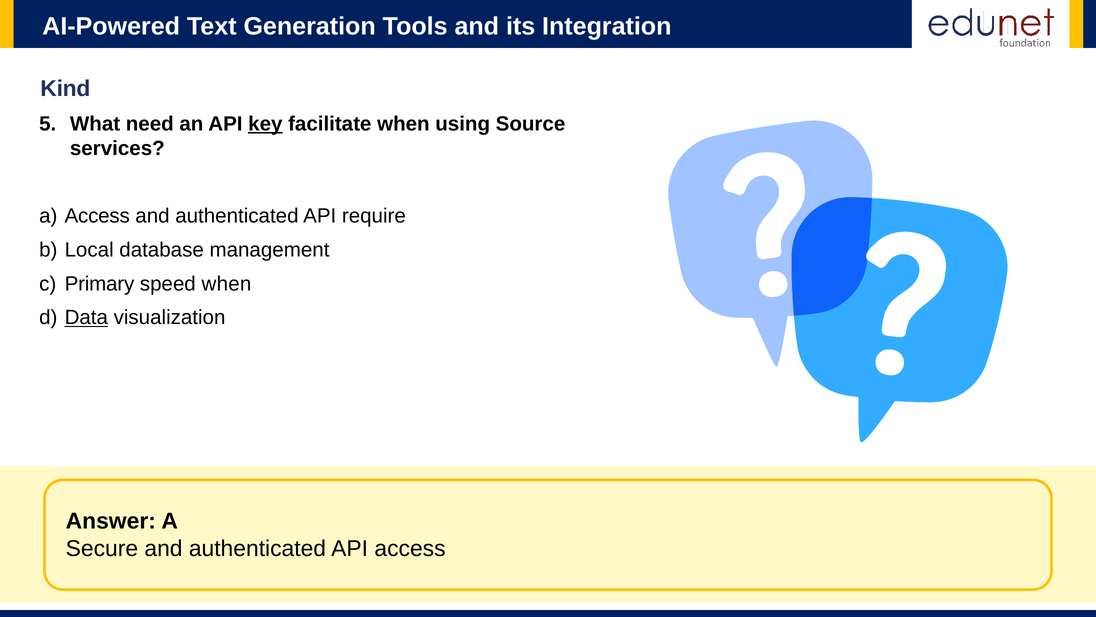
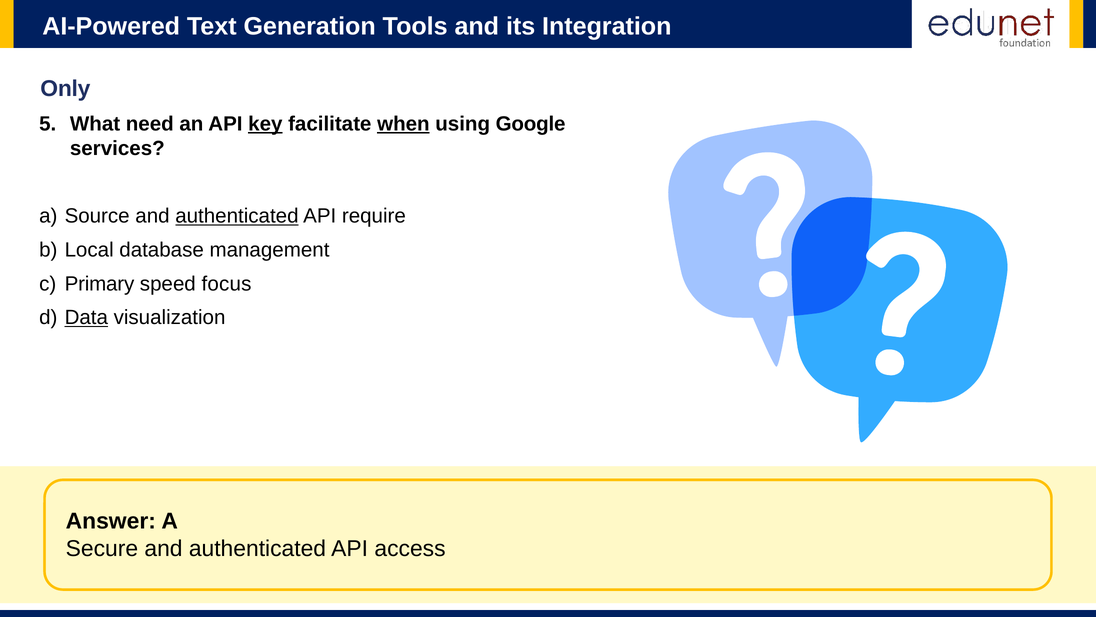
Kind: Kind -> Only (65, 89)
when underline: none -> present (403, 124)
Source: Source -> Google (531, 124)
a Access: Access -> Source (97, 216)
authenticated underline: none -> present (237, 216)
speed when: when -> focus (226, 284)
